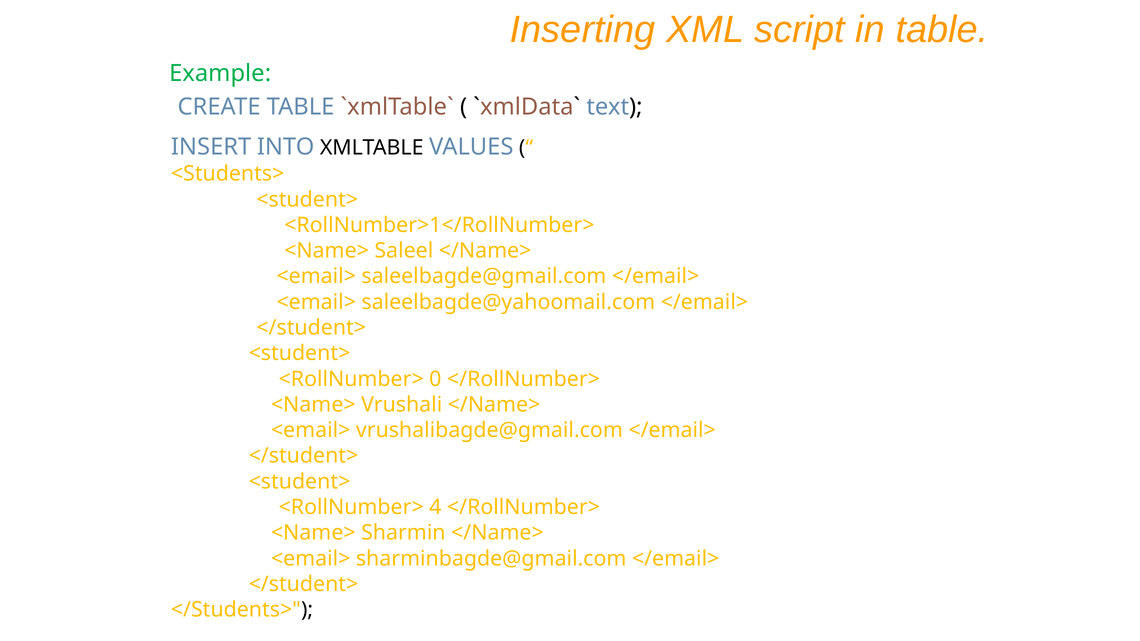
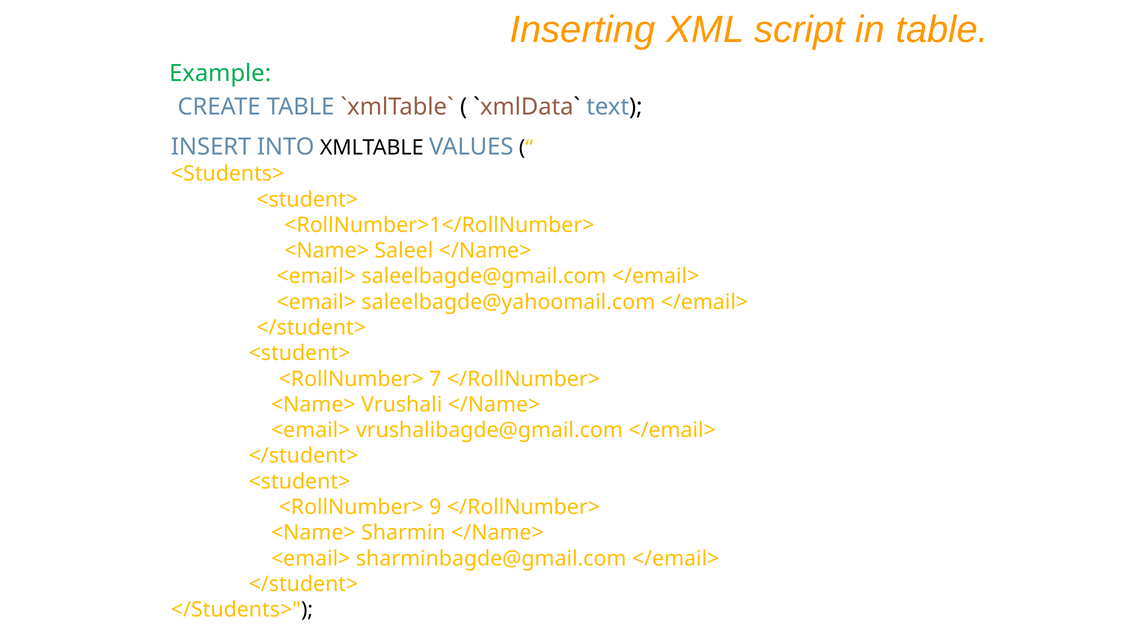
0: 0 -> 7 (435, 379)
4: 4 -> 9 (435, 507)
